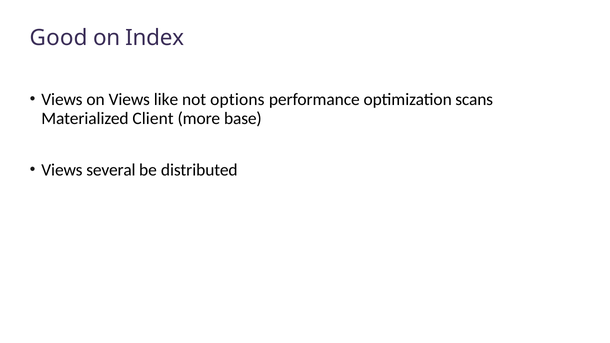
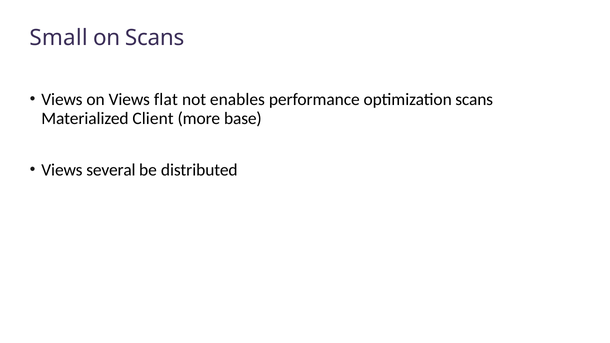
Good: Good -> Small (59, 38)
on Index: Index -> Scans (155, 38)
like: like -> flat (166, 99)
options: options -> enables (237, 99)
